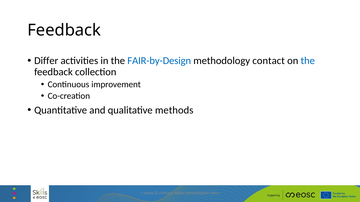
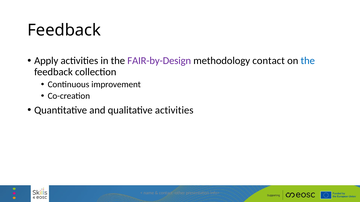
Differ: Differ -> Apply (46, 61)
FAIR-by-Design colour: blue -> purple (159, 61)
qualitative methods: methods -> activities (174, 110)
